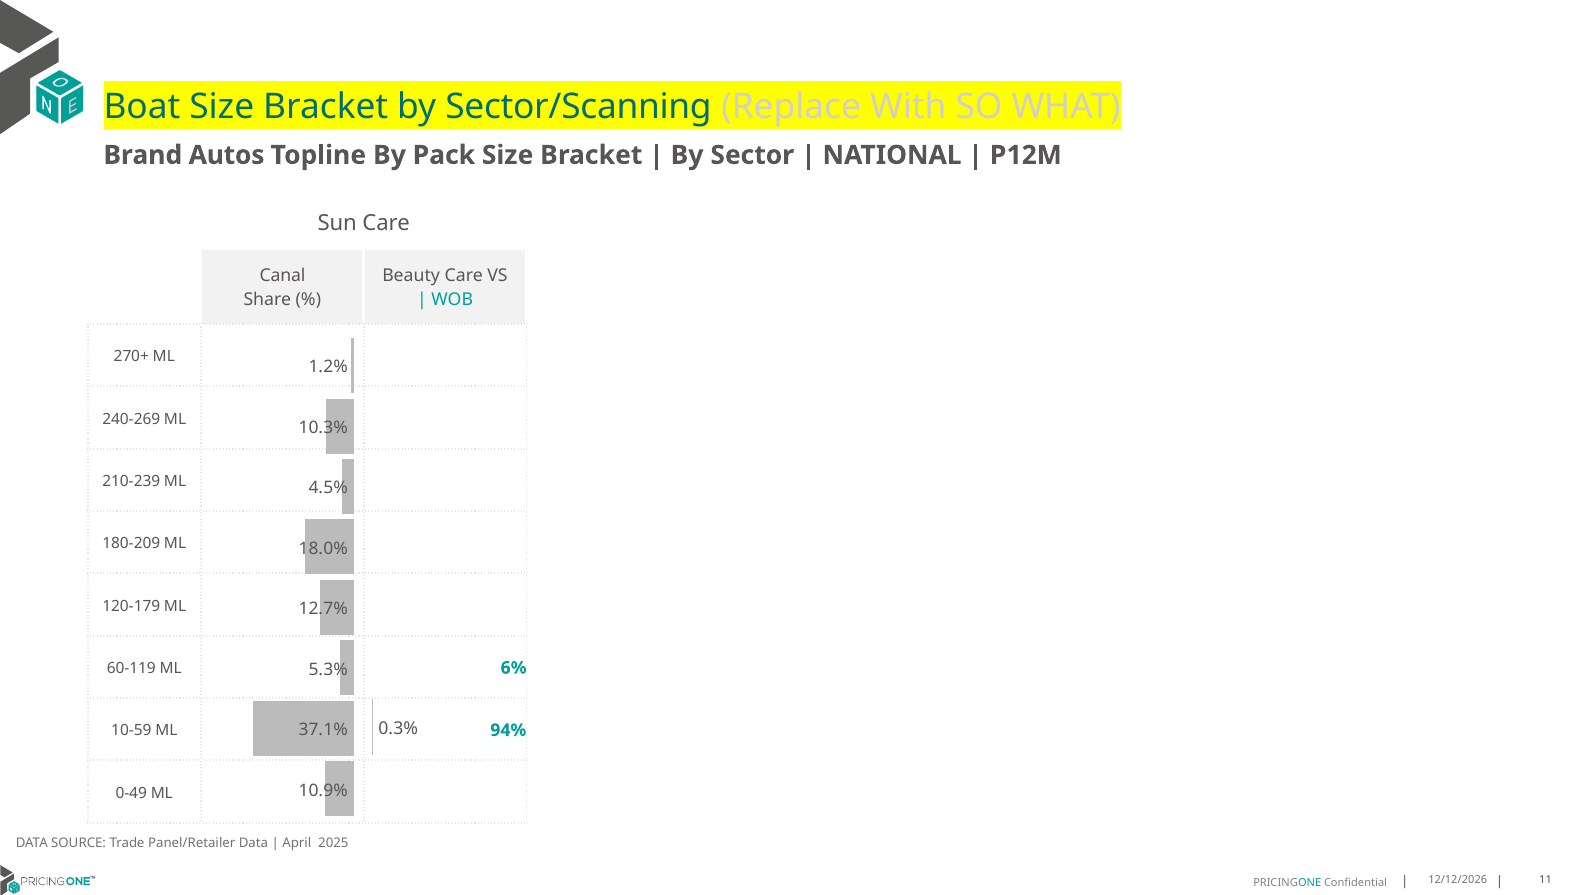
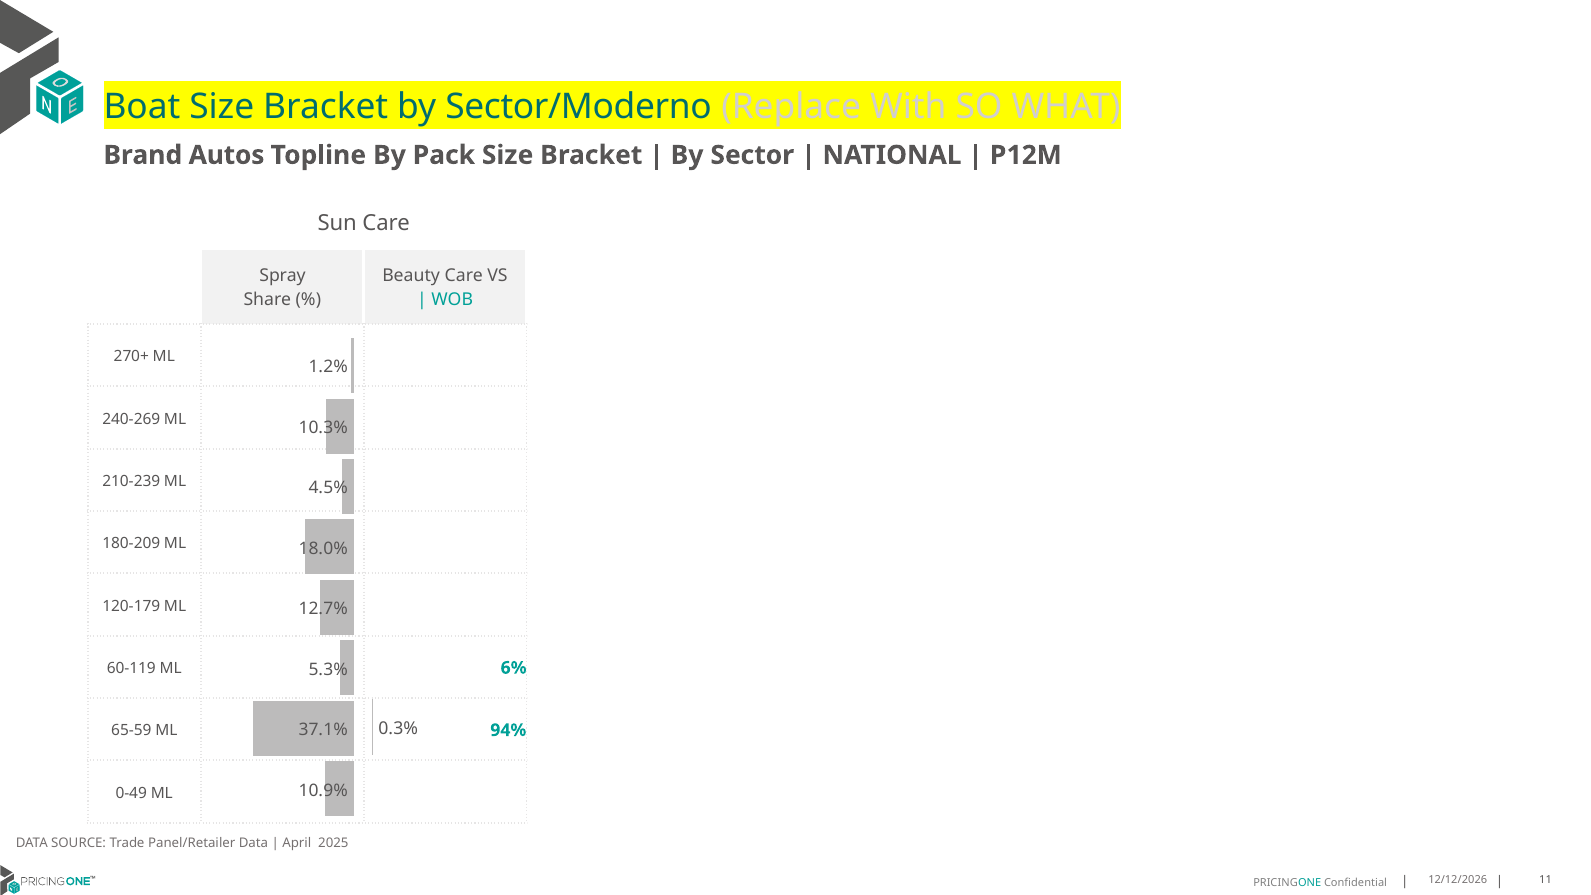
Sector/Scanning: Sector/Scanning -> Sector/Moderno (579, 107)
Canal: Canal -> Spray (283, 275)
10-59: 10-59 -> 65-59 (131, 731)
